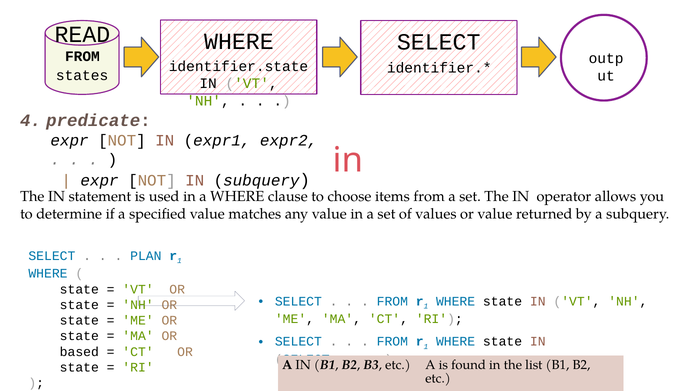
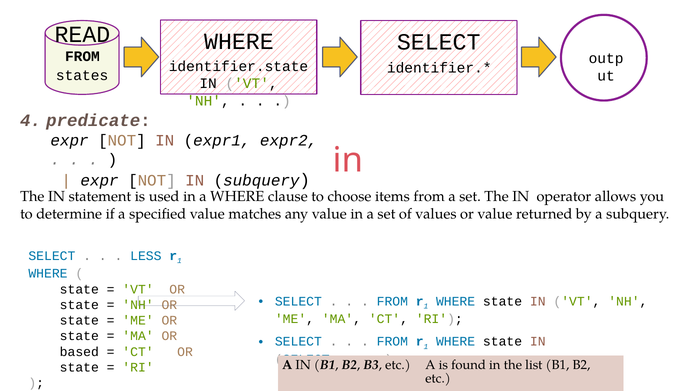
PLAN: PLAN -> LESS (146, 256)
